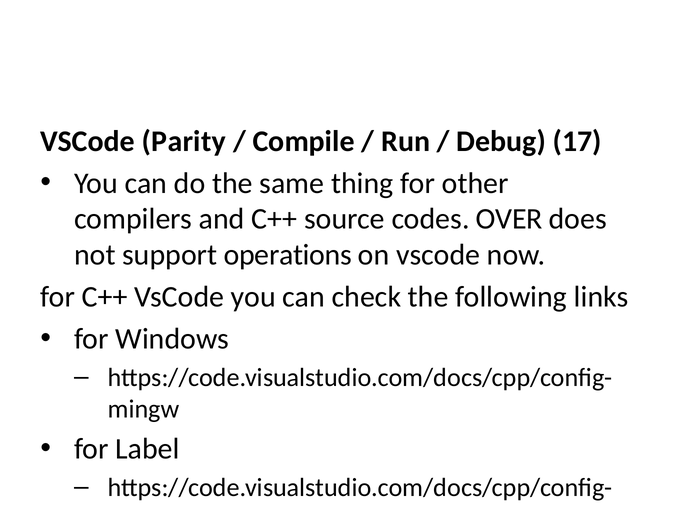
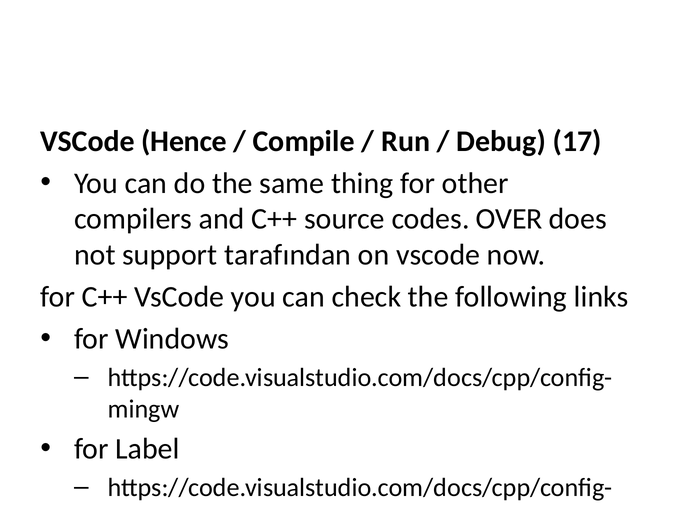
Parity: Parity -> Hence (184, 141)
operations: operations -> tarafından (288, 255)
